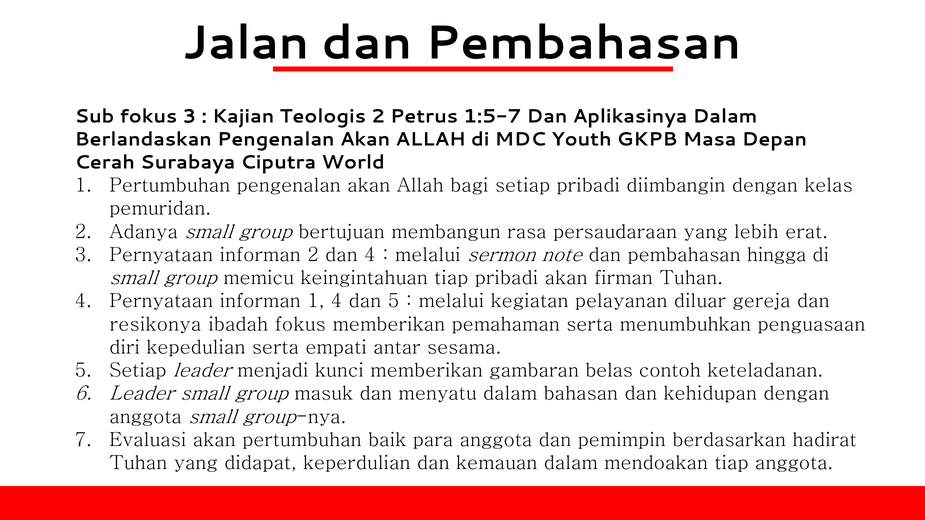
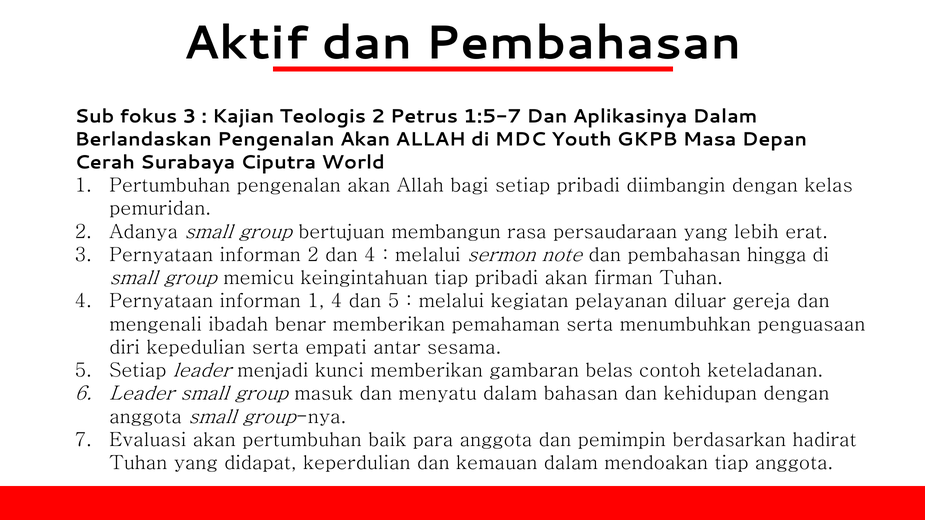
Jalan: Jalan -> Aktif (246, 43)
resikonya: resikonya -> mengenali (156, 324)
ibadah fokus: fokus -> benar (300, 324)
